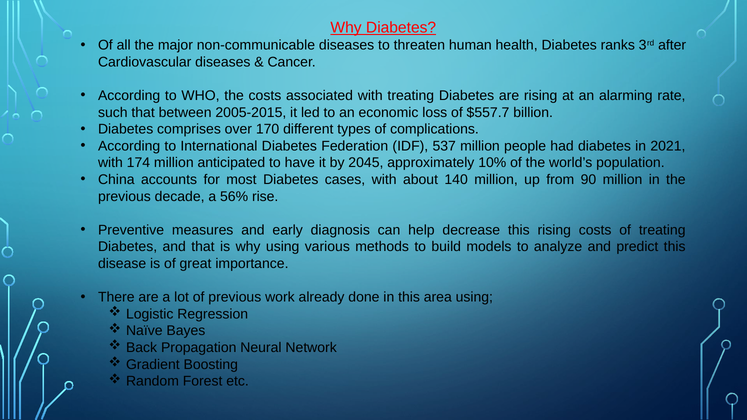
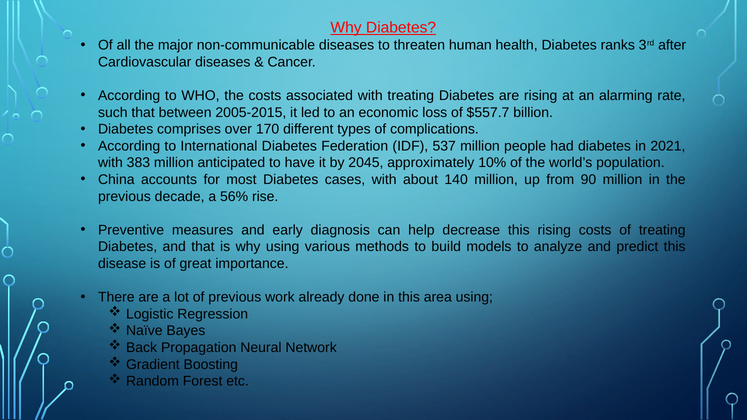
174: 174 -> 383 (138, 163)
